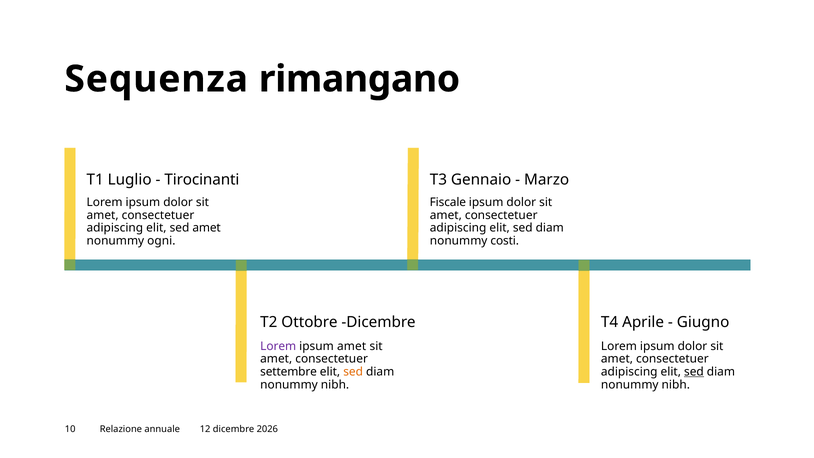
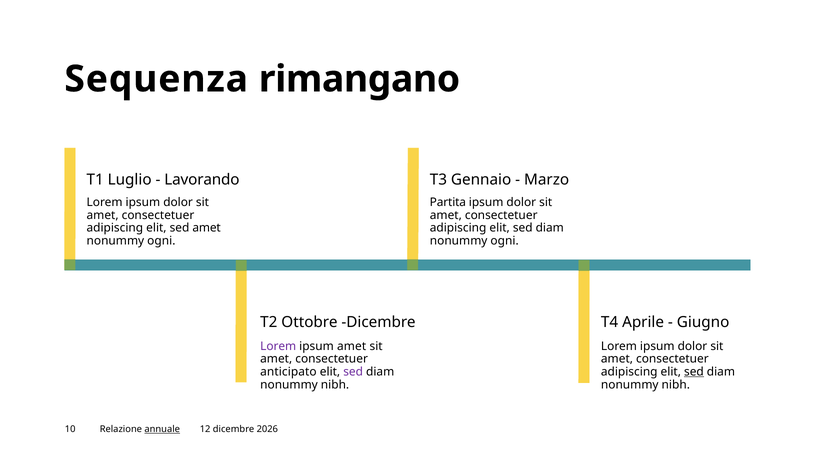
Tirocinanti: Tirocinanti -> Lavorando (202, 180)
Fiscale: Fiscale -> Partita (448, 202)
costi: costi -> ogni (505, 241)
settembre: settembre -> anticipato (288, 372)
sed colour: orange -> purple (353, 372)
annuale underline: none -> present (162, 429)
